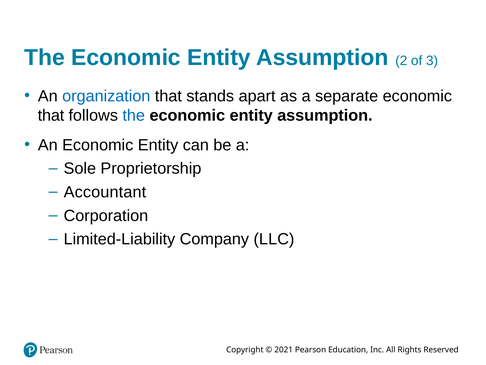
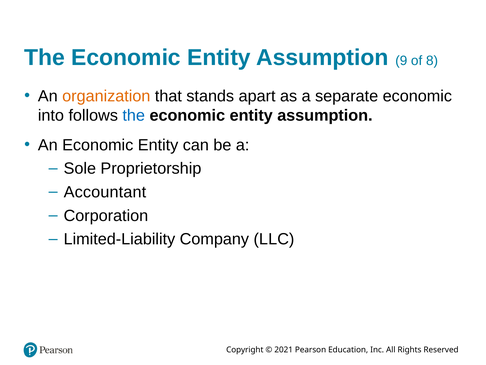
2: 2 -> 9 (401, 61)
3: 3 -> 8 (432, 61)
organization colour: blue -> orange (106, 96)
that: that -> into (51, 115)
